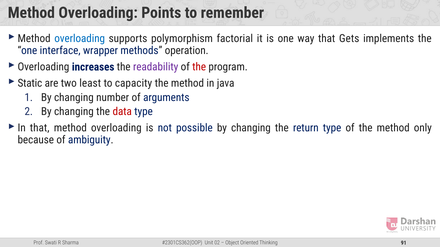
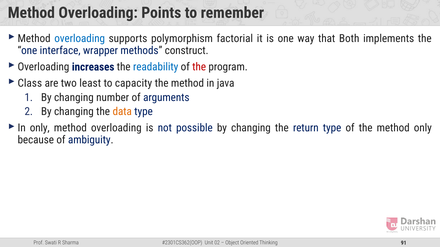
Gets: Gets -> Both (349, 39)
operation: operation -> construct (187, 51)
readability colour: purple -> blue (156, 67)
Static: Static -> Class (30, 83)
data colour: red -> orange (122, 112)
In that: that -> only (40, 128)
